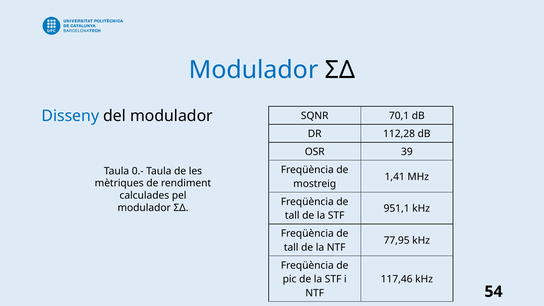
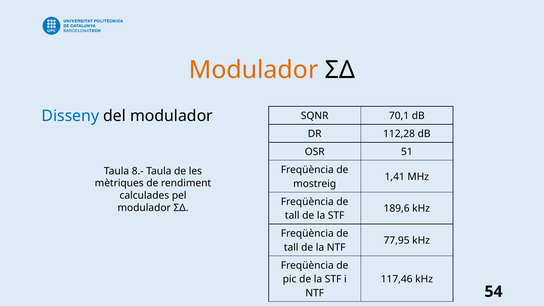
Modulador colour: blue -> orange (254, 70)
39: 39 -> 51 (407, 152)
0.-: 0.- -> 8.- (138, 171)
951,1: 951,1 -> 189,6 (397, 209)
